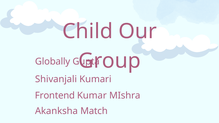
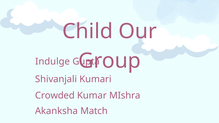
Globally: Globally -> Indulge (53, 62)
Frontend: Frontend -> Crowded (55, 96)
